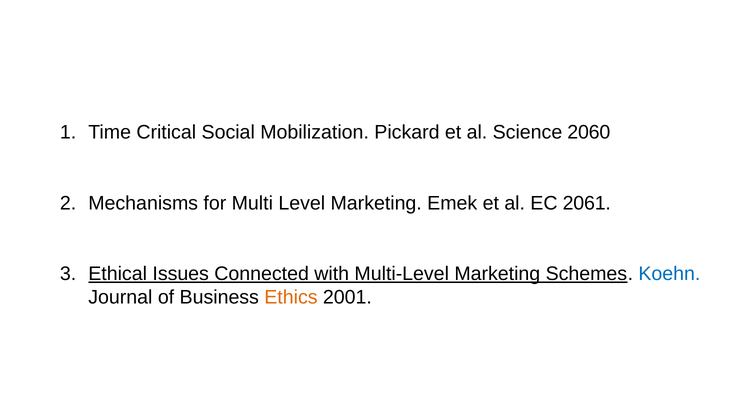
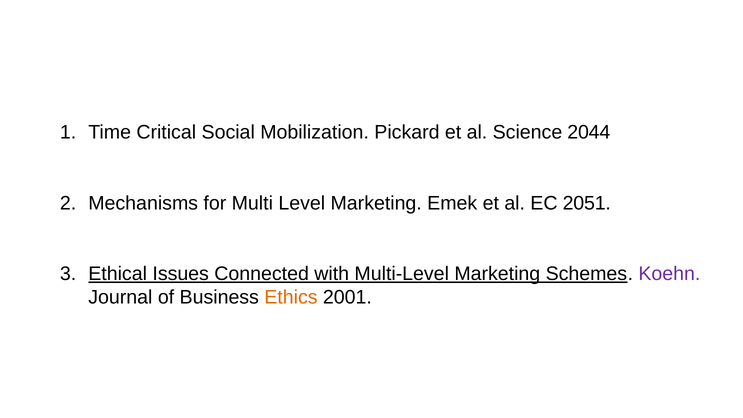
2060: 2060 -> 2044 (589, 132)
2061: 2061 -> 2051 (587, 203)
Koehn colour: blue -> purple (669, 274)
